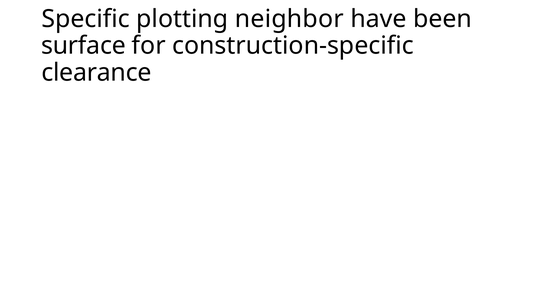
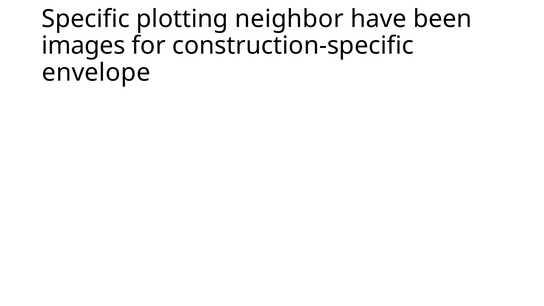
surface: surface -> images (83, 46)
clearance: clearance -> envelope (96, 73)
